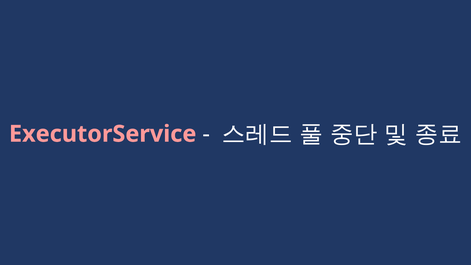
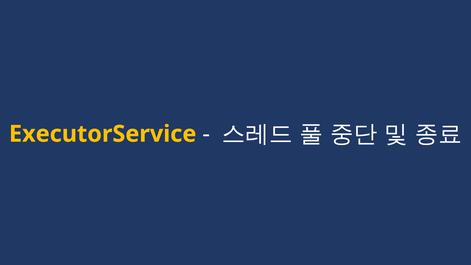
ExecutorService colour: pink -> yellow (103, 134)
